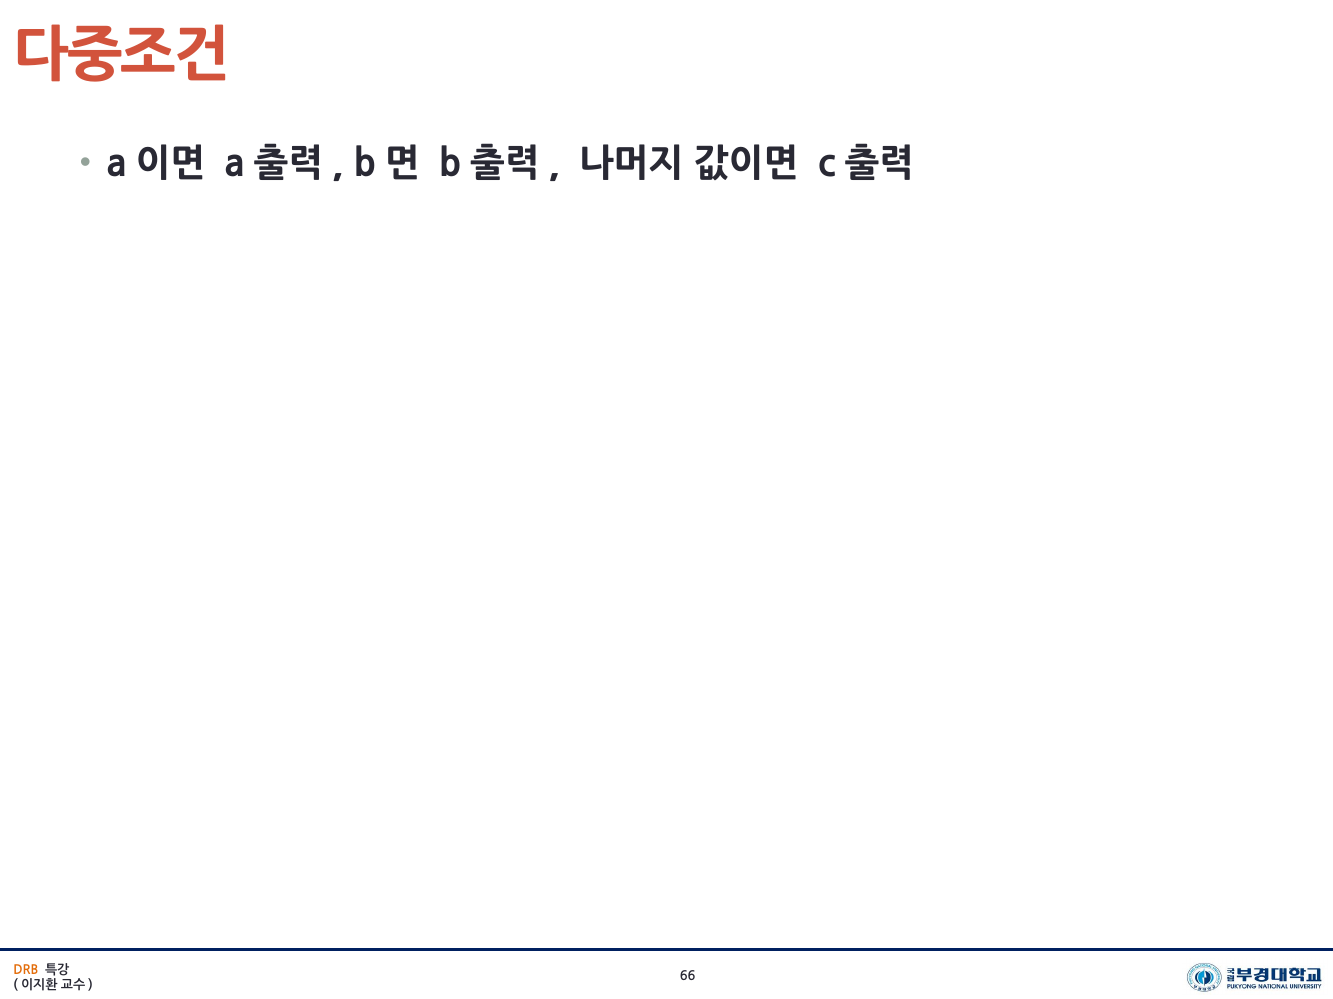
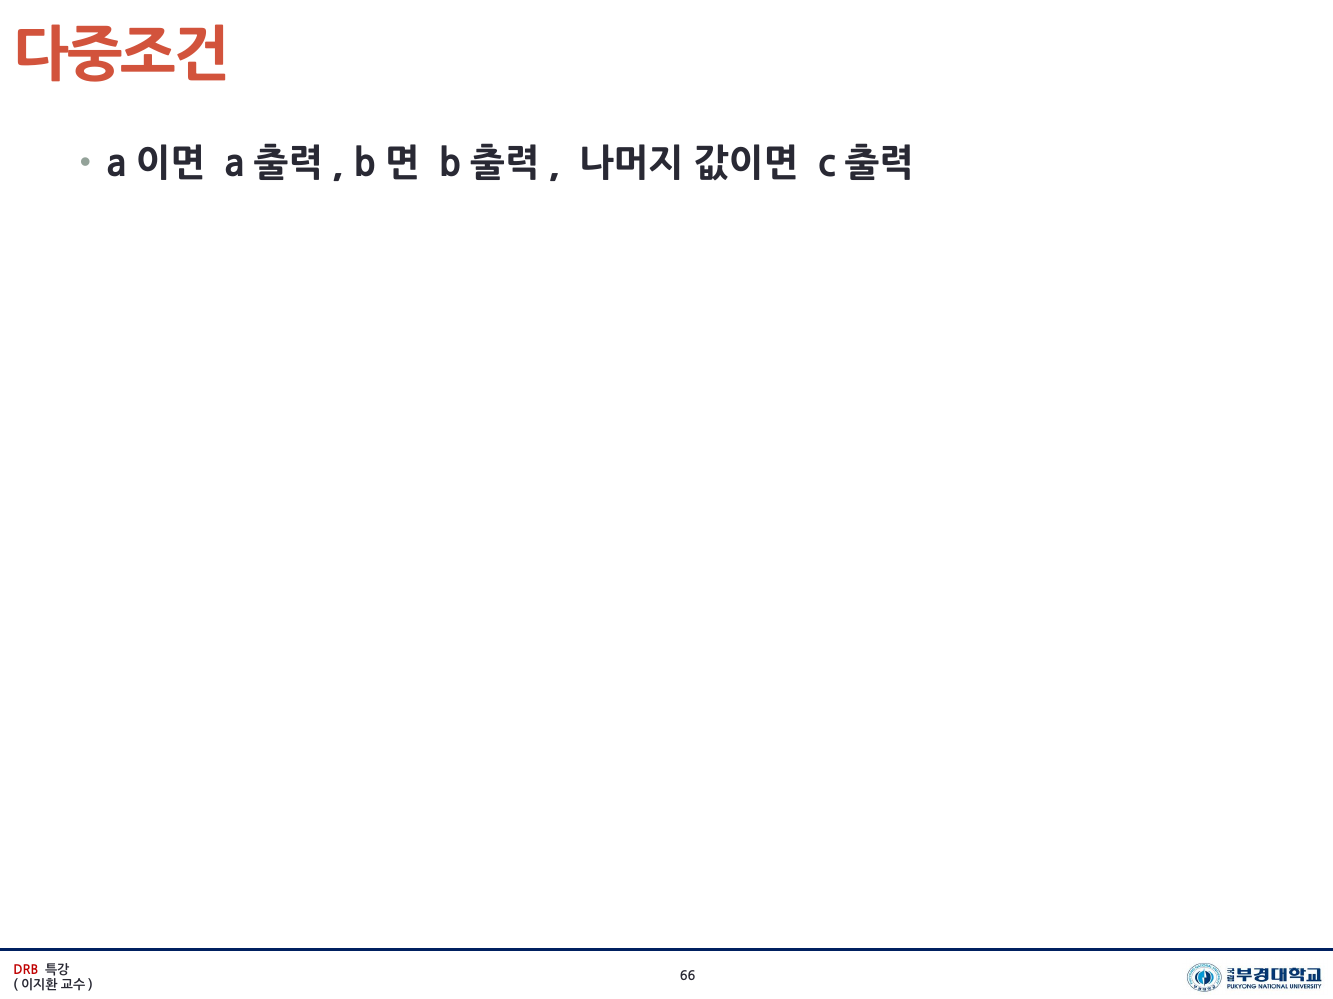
DRB colour: orange -> red (26, 971)
